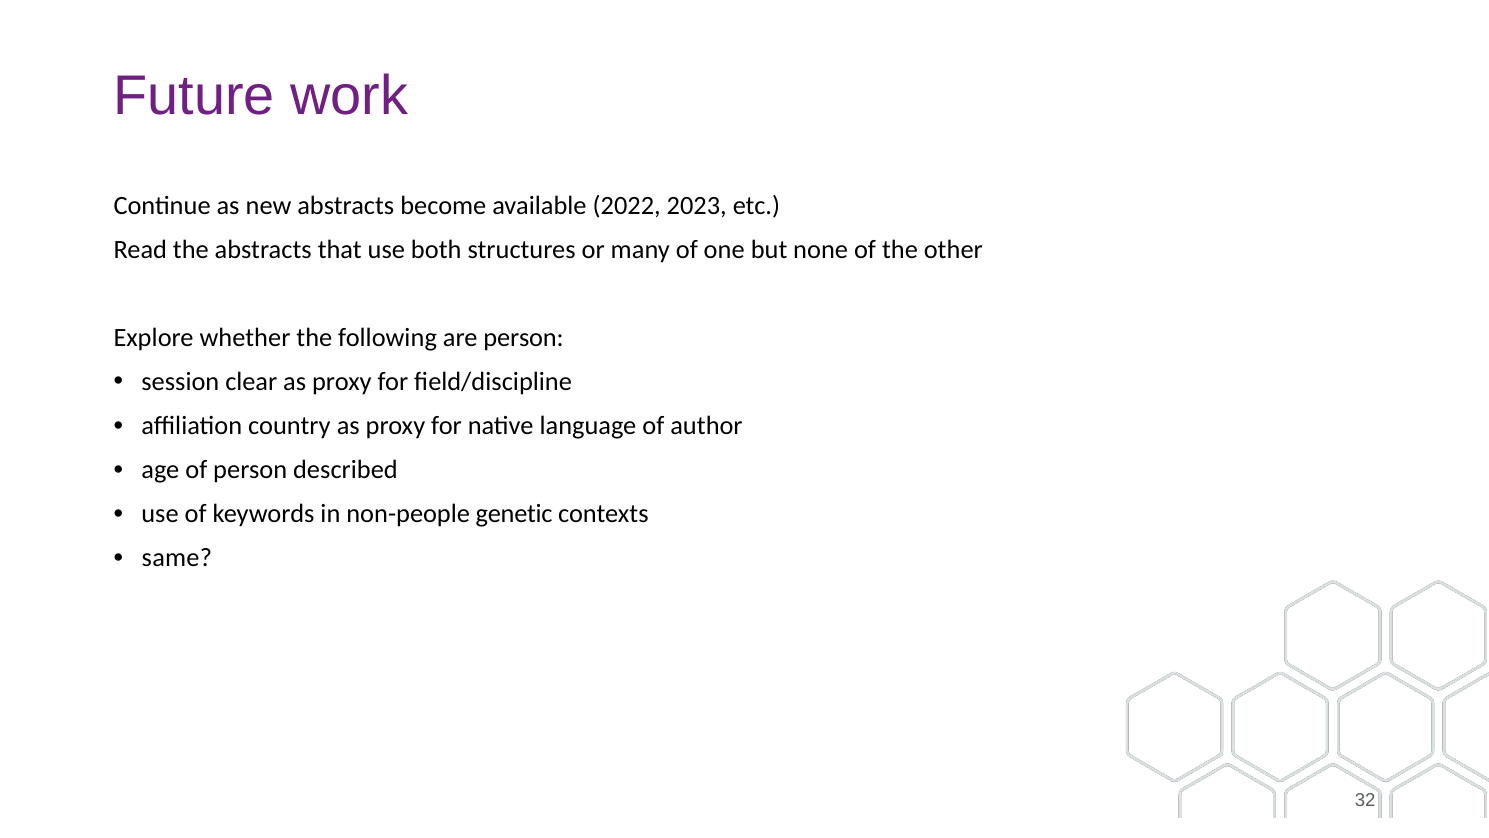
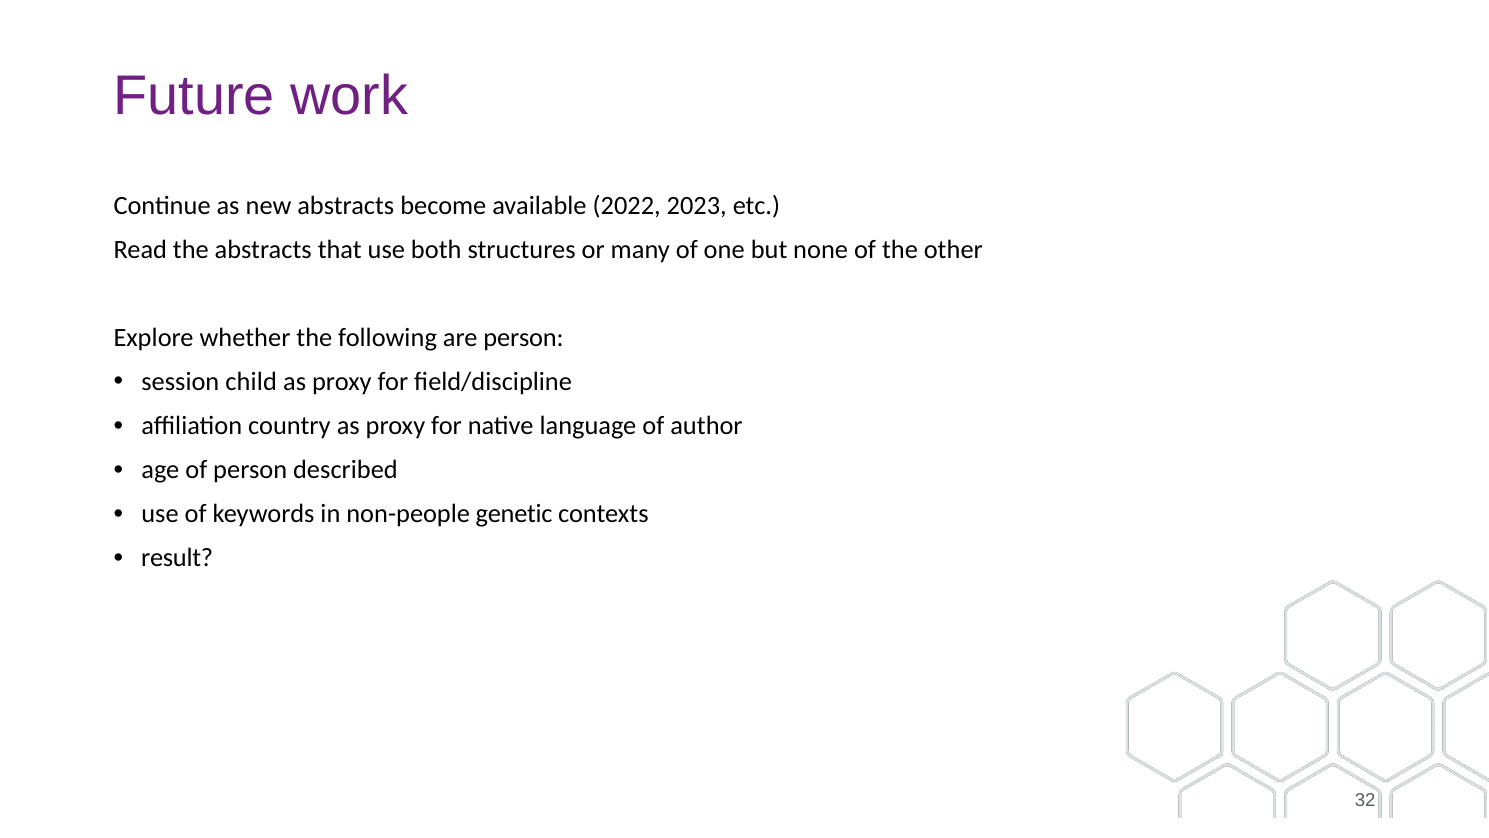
clear: clear -> child (251, 382)
same: same -> result (177, 558)
